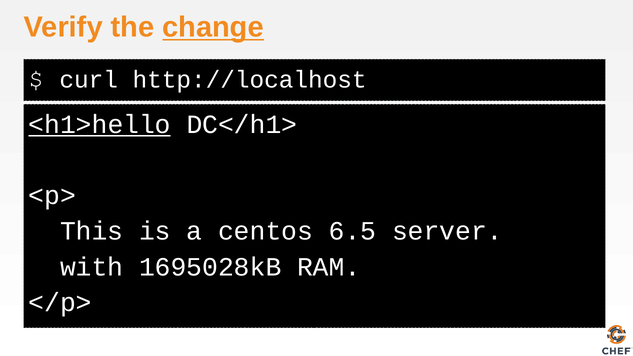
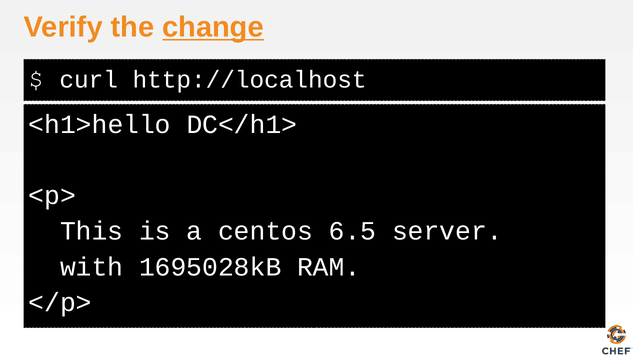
<h1>hello underline: present -> none (100, 124)
